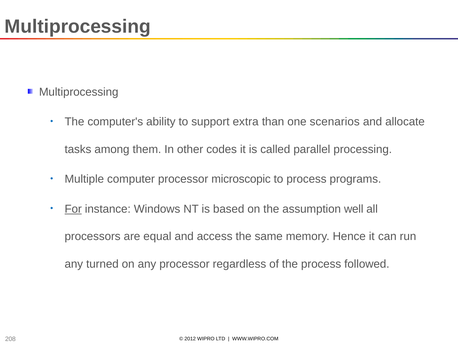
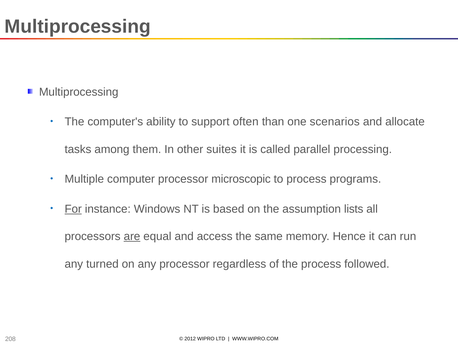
extra: extra -> often (246, 122)
codes: codes -> suites (222, 149)
well: well -> lists (354, 209)
are underline: none -> present (132, 236)
